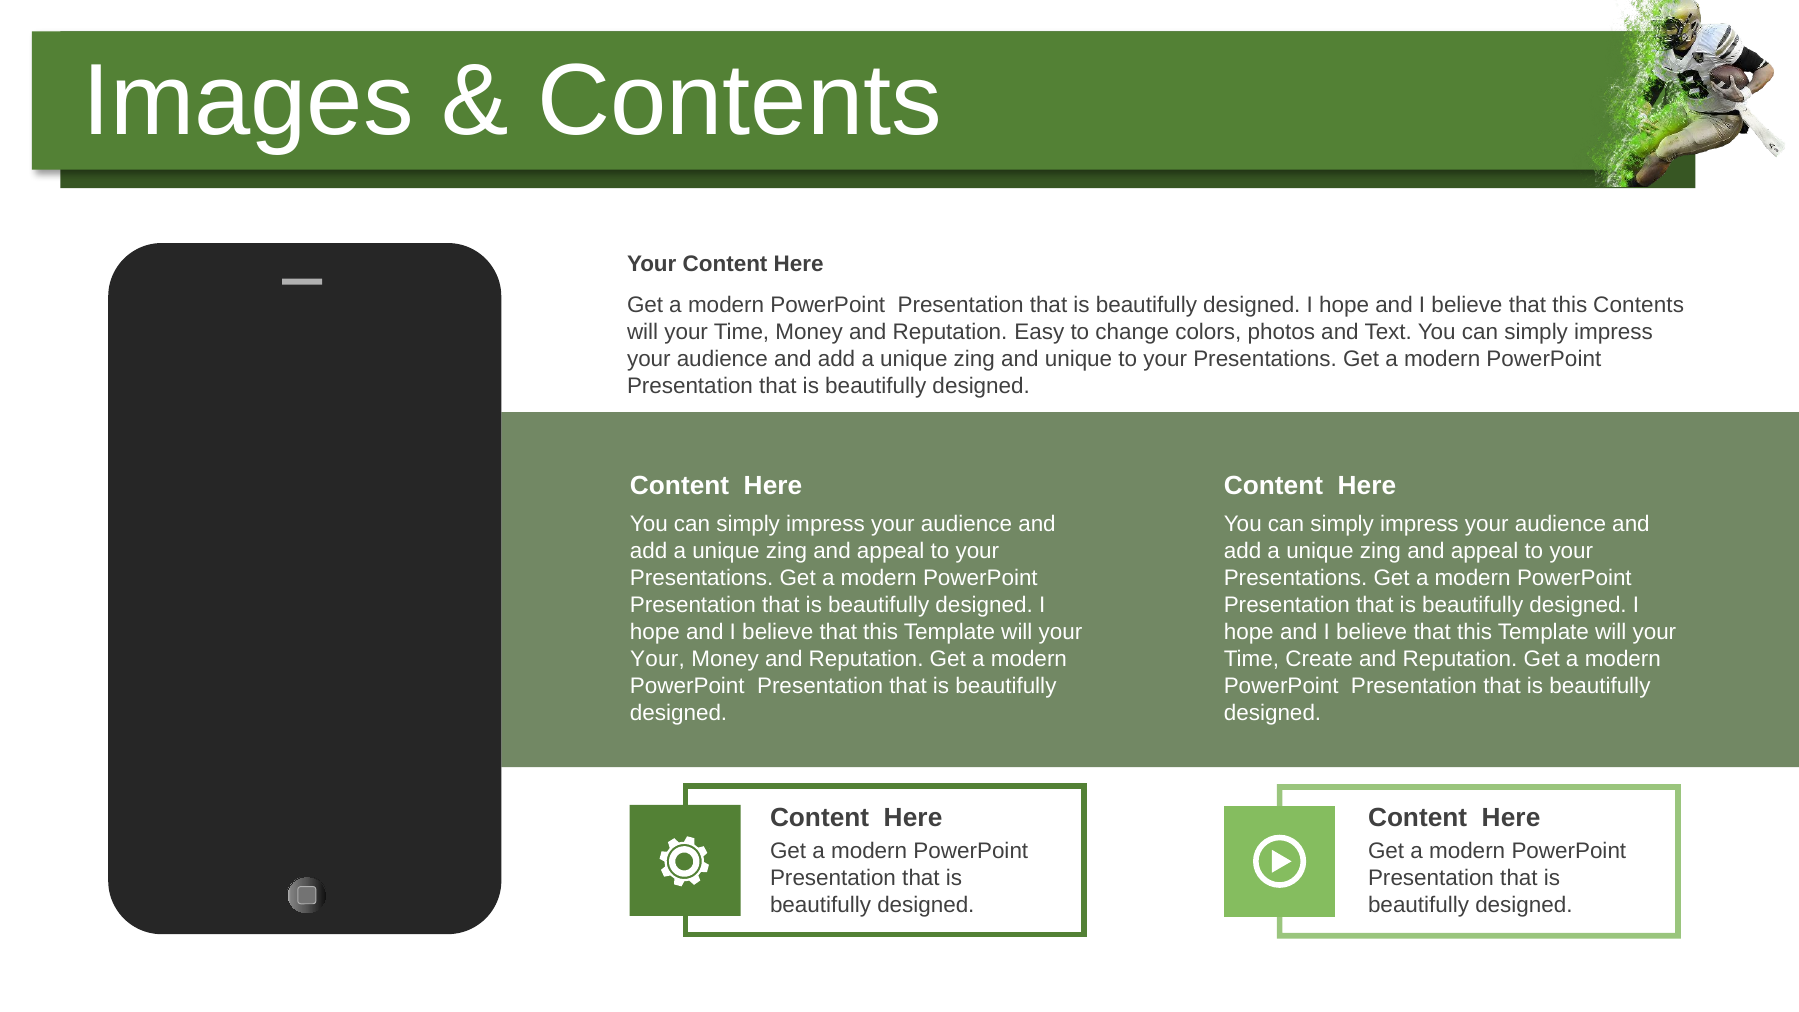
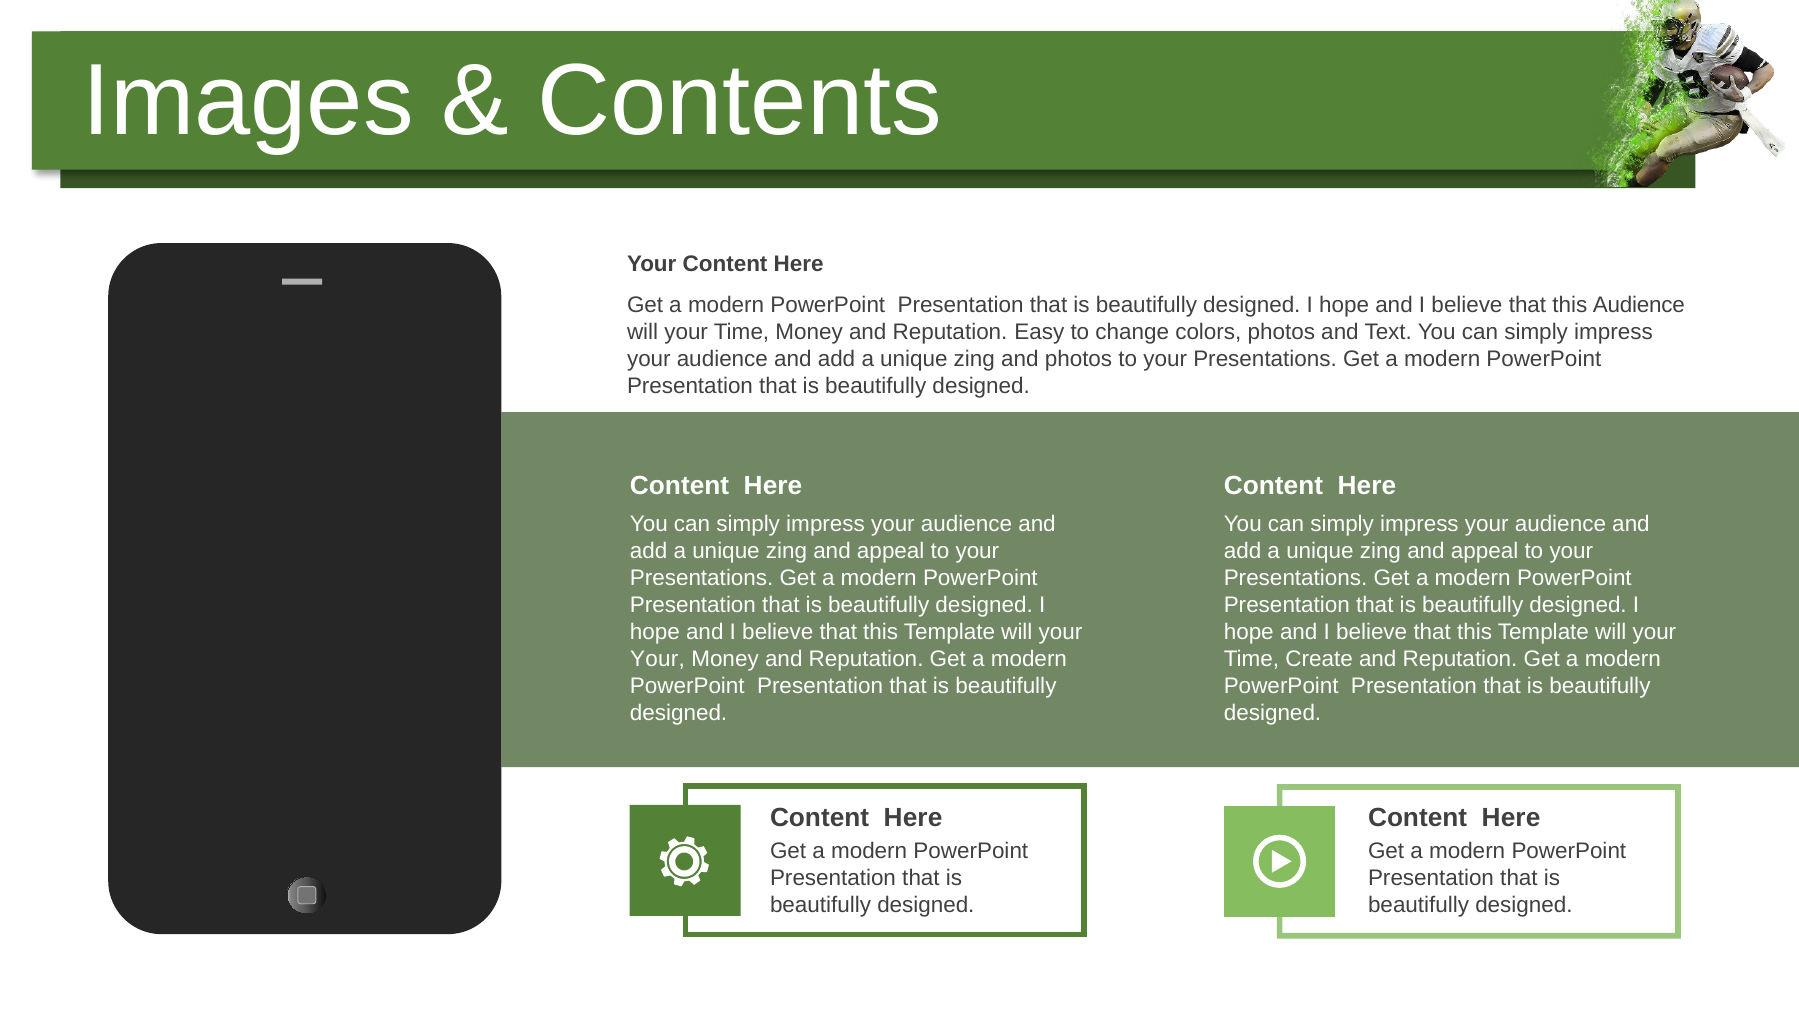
this Contents: Contents -> Audience (1639, 305)
and unique: unique -> photos (1079, 359)
